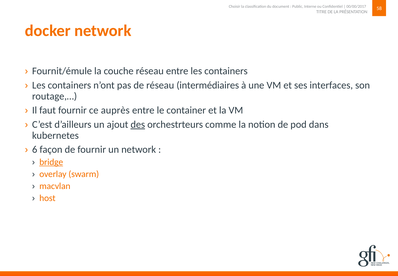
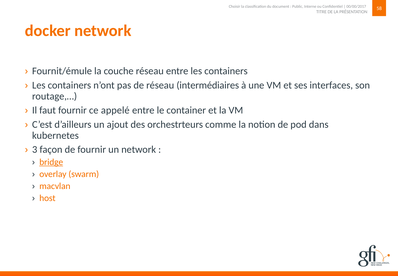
auprès: auprès -> appelé (115, 110)
des underline: present -> none (138, 124)
6: 6 -> 3 (35, 149)
